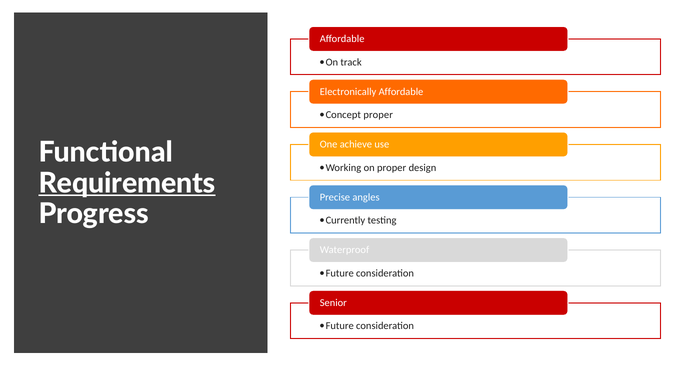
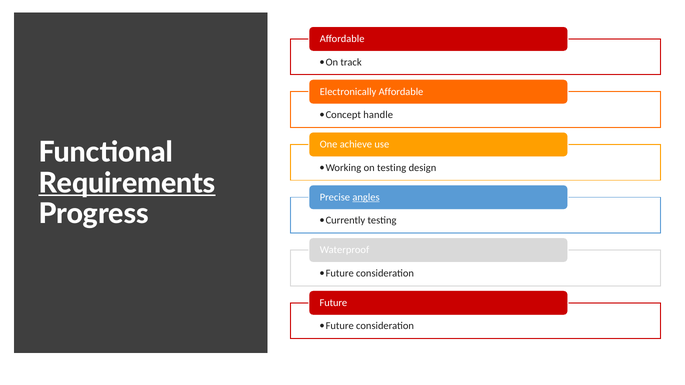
Concept proper: proper -> handle (378, 115)
on proper: proper -> testing (392, 168)
angles underline: none -> present (366, 197)
Senior: Senior -> Future (333, 303)
